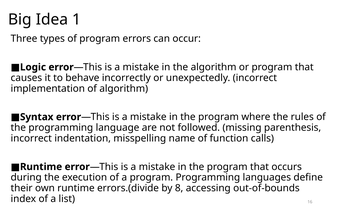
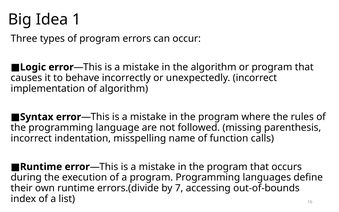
8: 8 -> 7 (179, 188)
